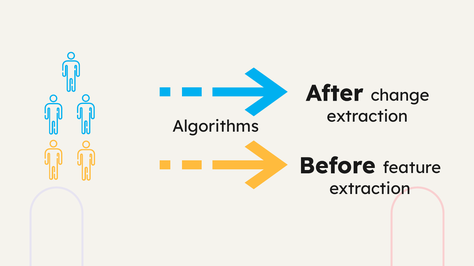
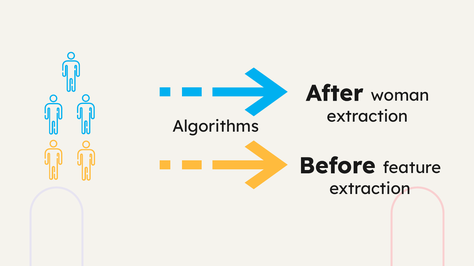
change: change -> woman (400, 96)
